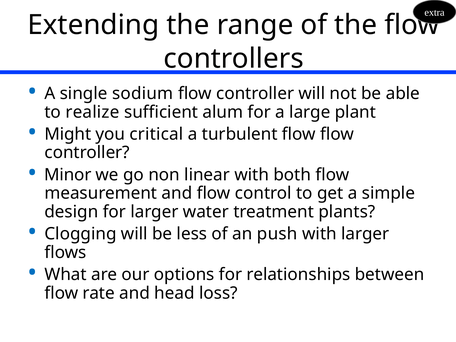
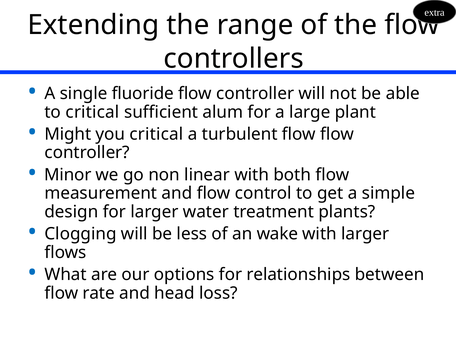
sodium: sodium -> fluoride (143, 94)
to realize: realize -> critical (92, 112)
push: push -> wake (277, 234)
